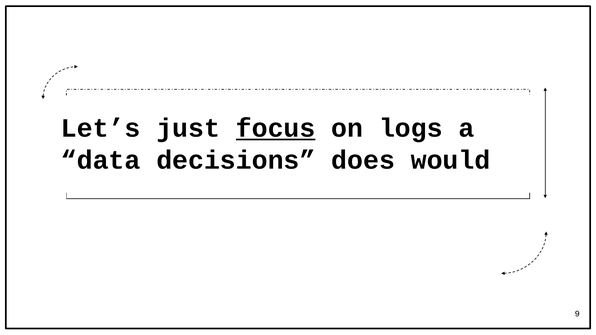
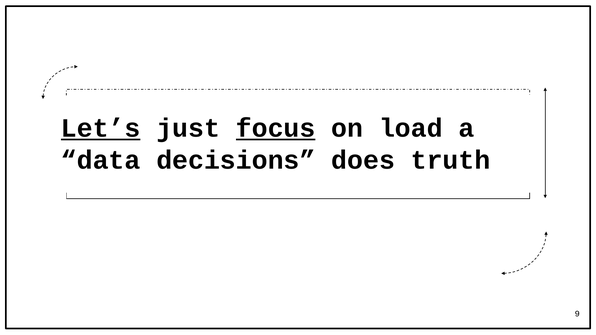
Let’s underline: none -> present (101, 128)
logs: logs -> load (411, 128)
would: would -> truth (451, 160)
